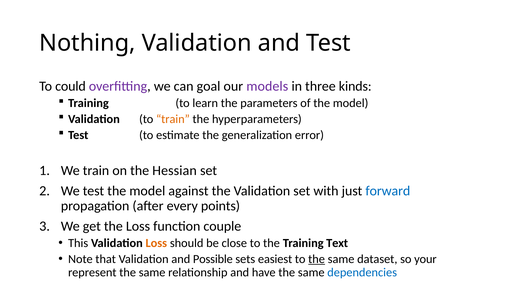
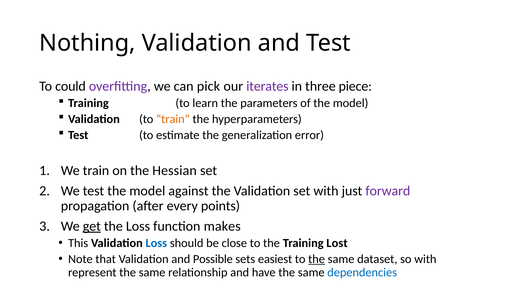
goal: goal -> pick (208, 86)
models: models -> iterates (267, 86)
kinds: kinds -> piece (355, 86)
forward colour: blue -> purple (388, 191)
get underline: none -> present (92, 226)
couple: couple -> makes (222, 226)
Loss colour: orange -> blue (156, 243)
Text: Text -> Lost (337, 243)
so your: your -> with (425, 259)
